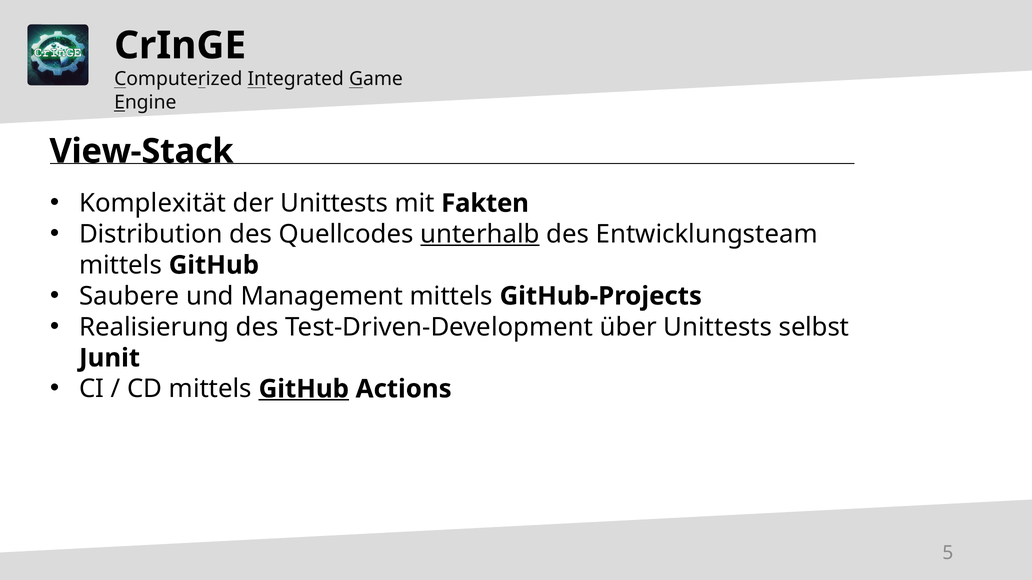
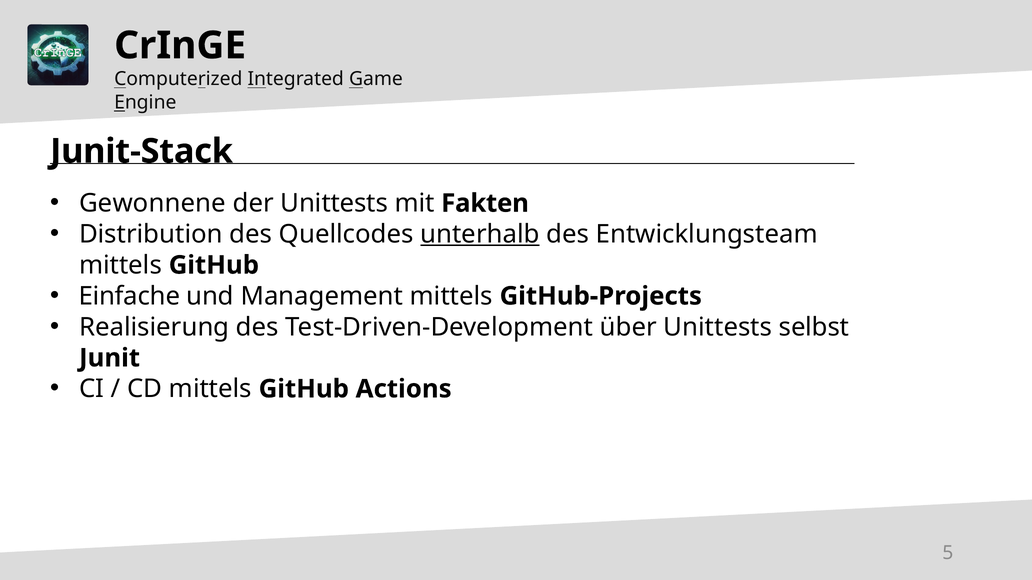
View-Stack: View-Stack -> Junit-Stack (142, 151)
Komplexität: Komplexität -> Gewonnene (153, 203)
Saubere: Saubere -> Einfache (129, 296)
GitHub underline: present -> none (304, 389)
